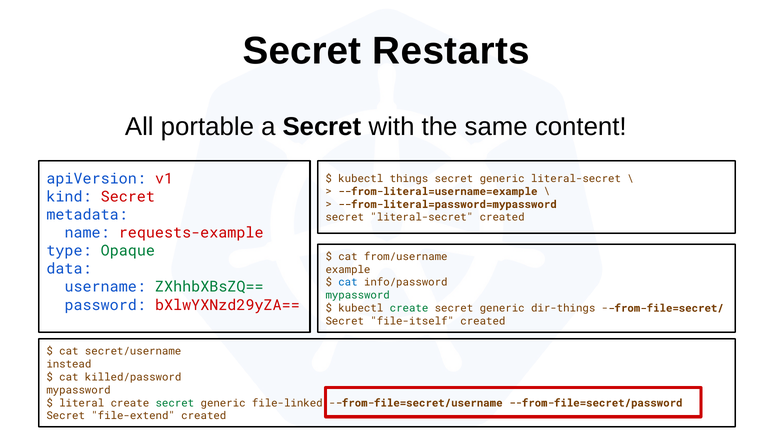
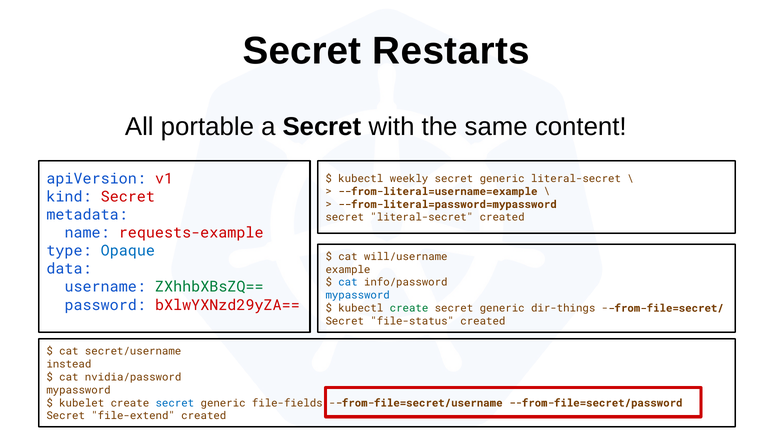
things: things -> weekly (409, 179)
Opaque colour: green -> blue (128, 251)
from/username: from/username -> will/username (406, 257)
mypassword colour: green -> blue (358, 296)
file-itself: file-itself -> file-status (412, 321)
killed/password: killed/password -> nvidia/password (133, 377)
literal: literal -> kubelet (82, 403)
secret colour: green -> blue (175, 403)
file-linked: file-linked -> file-fields (287, 403)
